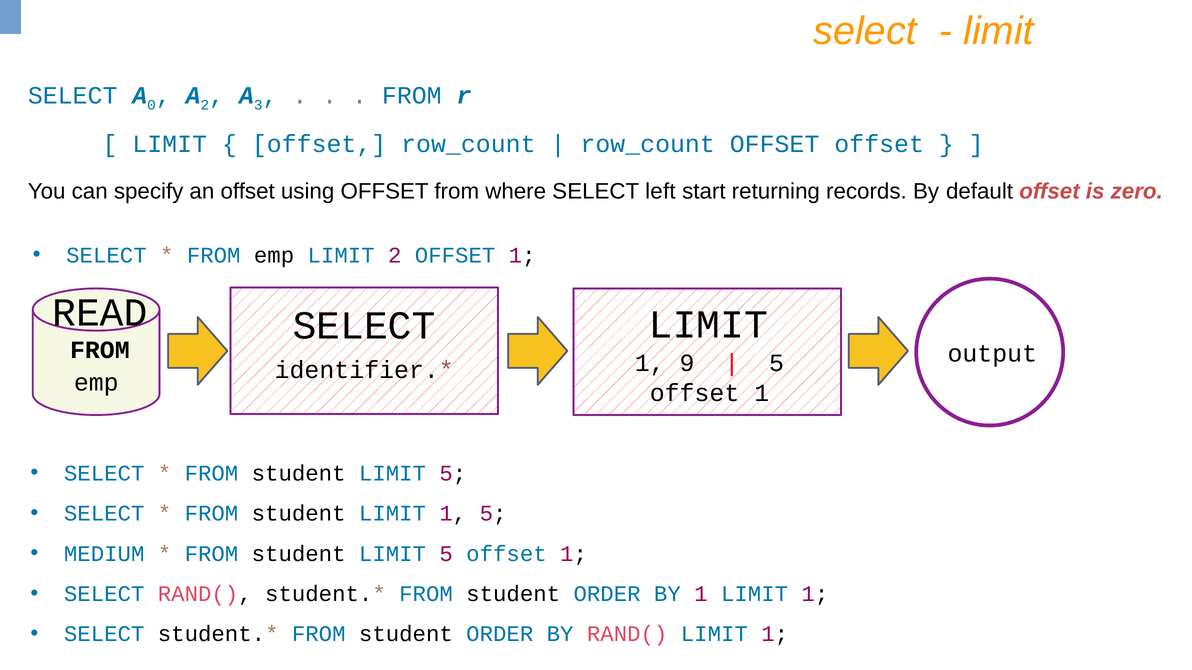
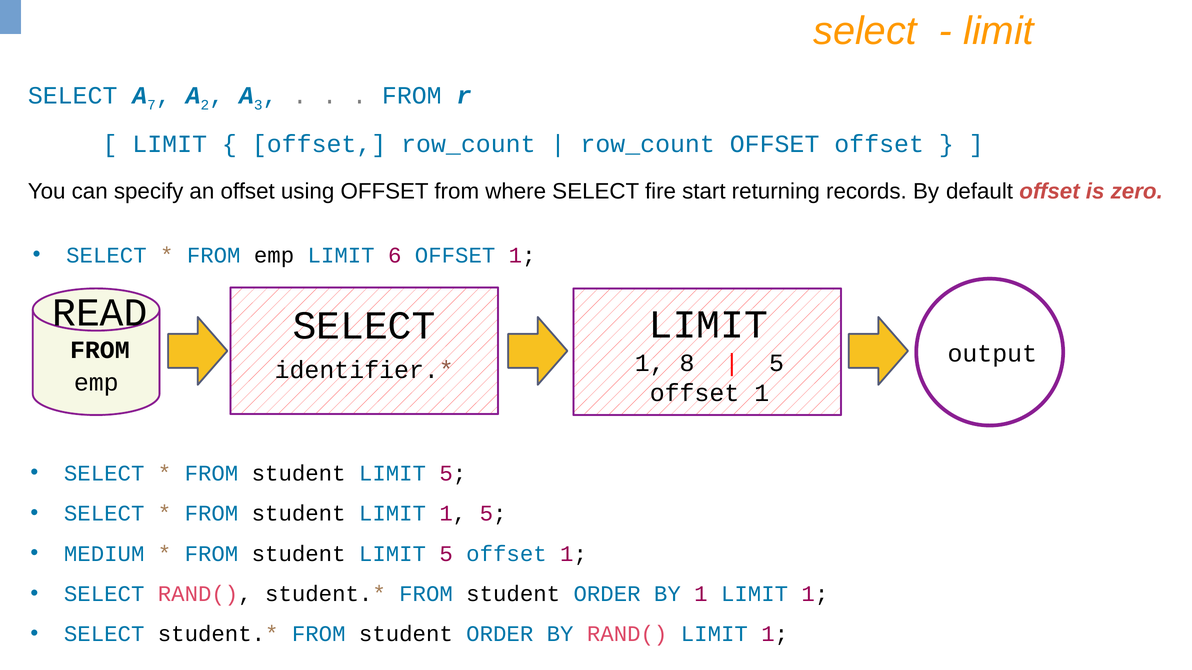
0: 0 -> 7 (152, 105)
left: left -> fire (661, 192)
LIMIT 2: 2 -> 6 (395, 255)
9: 9 -> 8 (687, 363)
